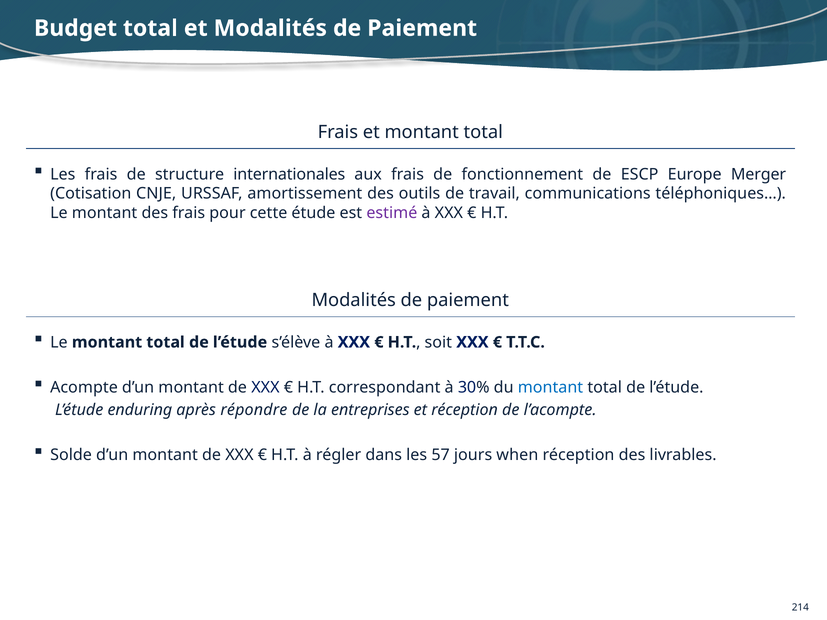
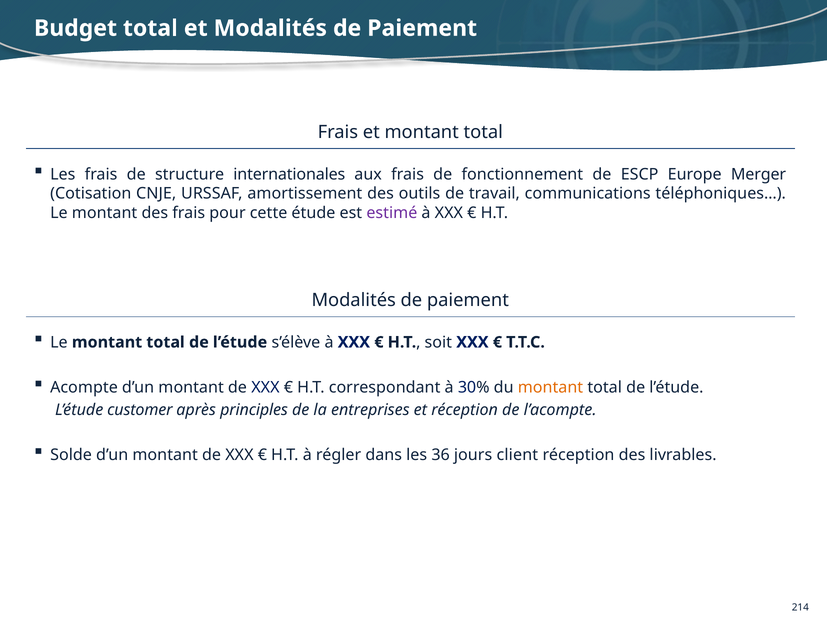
montant colour: blue -> orange (550, 387)
enduring: enduring -> customer (140, 410)
répondre: répondre -> principles (254, 410)
57: 57 -> 36 (441, 455)
when: when -> client (517, 455)
